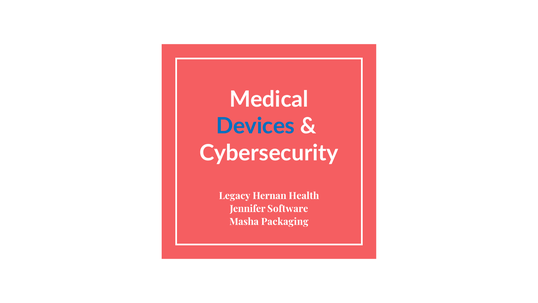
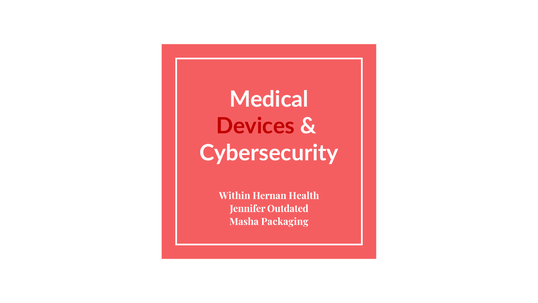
Devices colour: blue -> red (255, 126)
Legacy: Legacy -> Within (235, 196)
Software: Software -> Outdated (288, 208)
